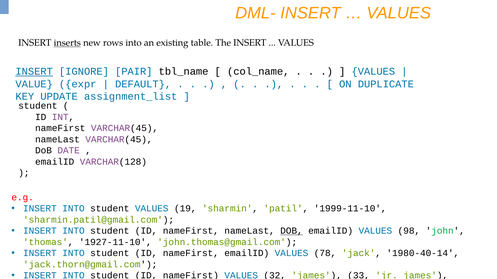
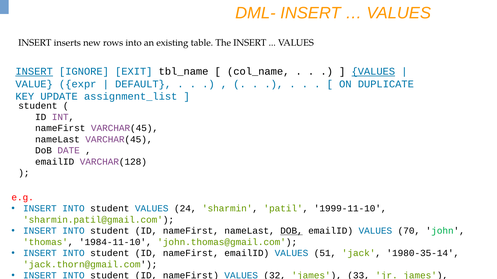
inserts underline: present -> none (67, 43)
PAIR: PAIR -> EXIT (134, 72)
VALUES underline: none -> present (373, 72)
19: 19 -> 24 (185, 209)
98: 98 -> 70 (409, 231)
1927-11-10: 1927-11-10 -> 1984-11-10 (115, 242)
78: 78 -> 51 (325, 254)
1980-40-14: 1980-40-14 -> 1980-35-14 (423, 254)
